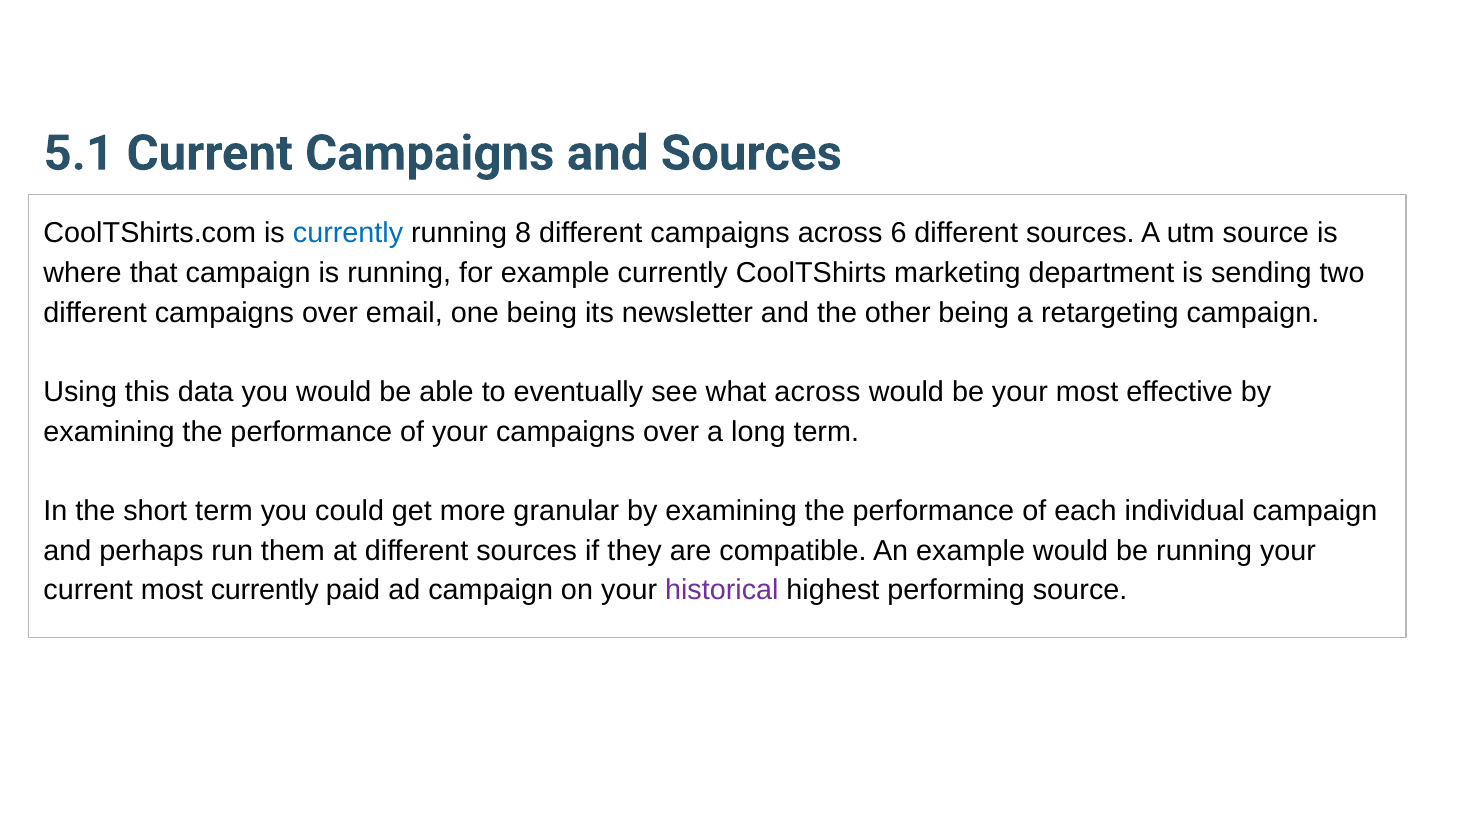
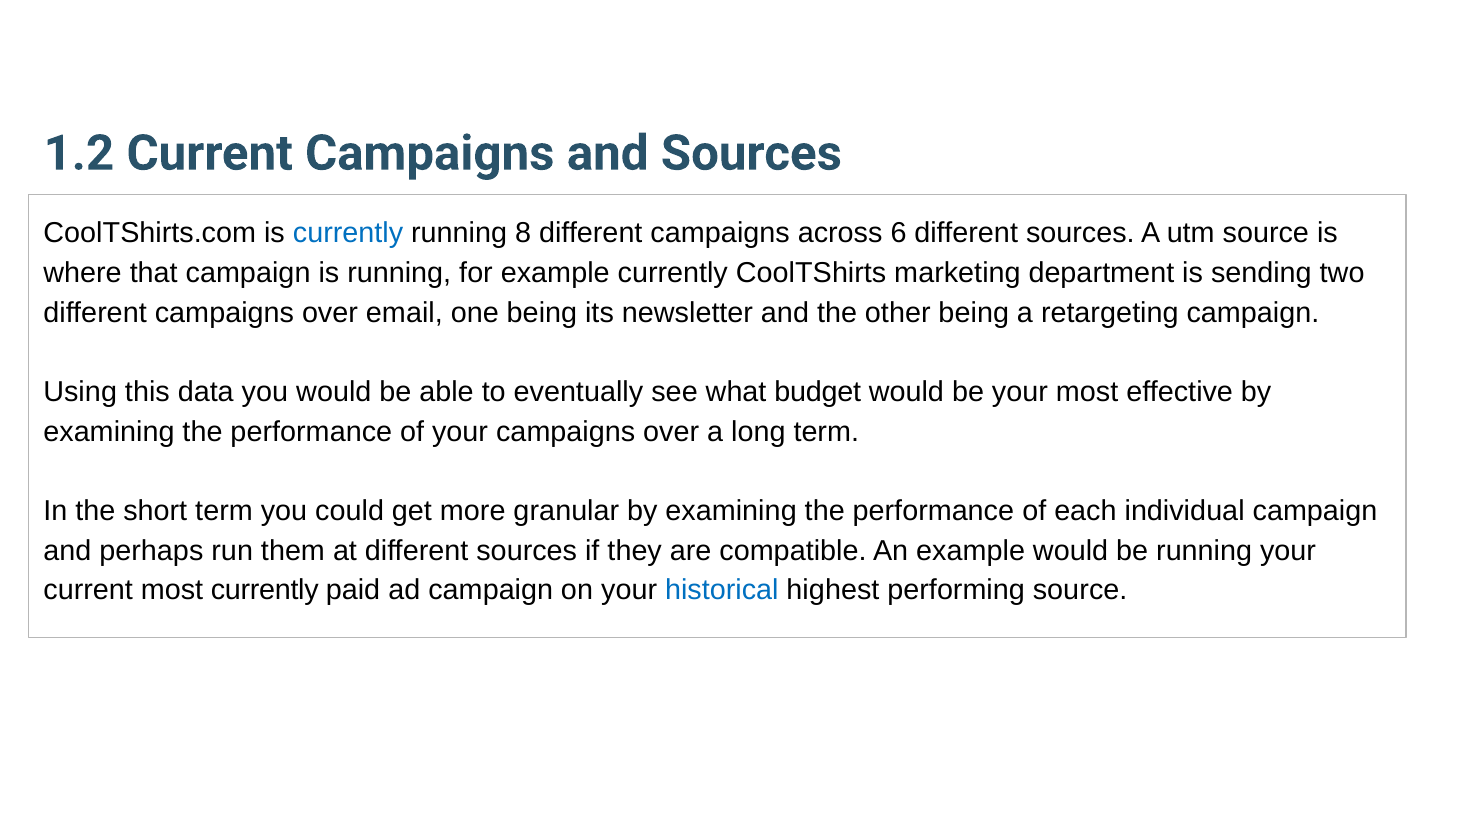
5.1: 5.1 -> 1.2 (79, 153)
what across: across -> budget (818, 392)
historical colour: purple -> blue (722, 590)
